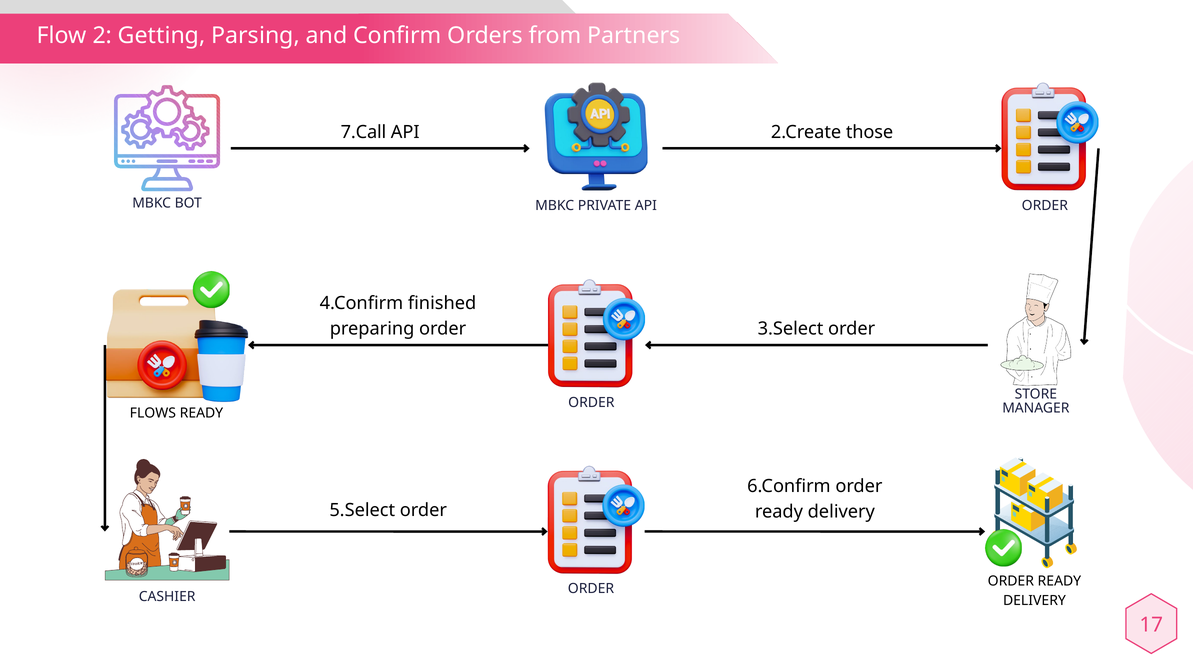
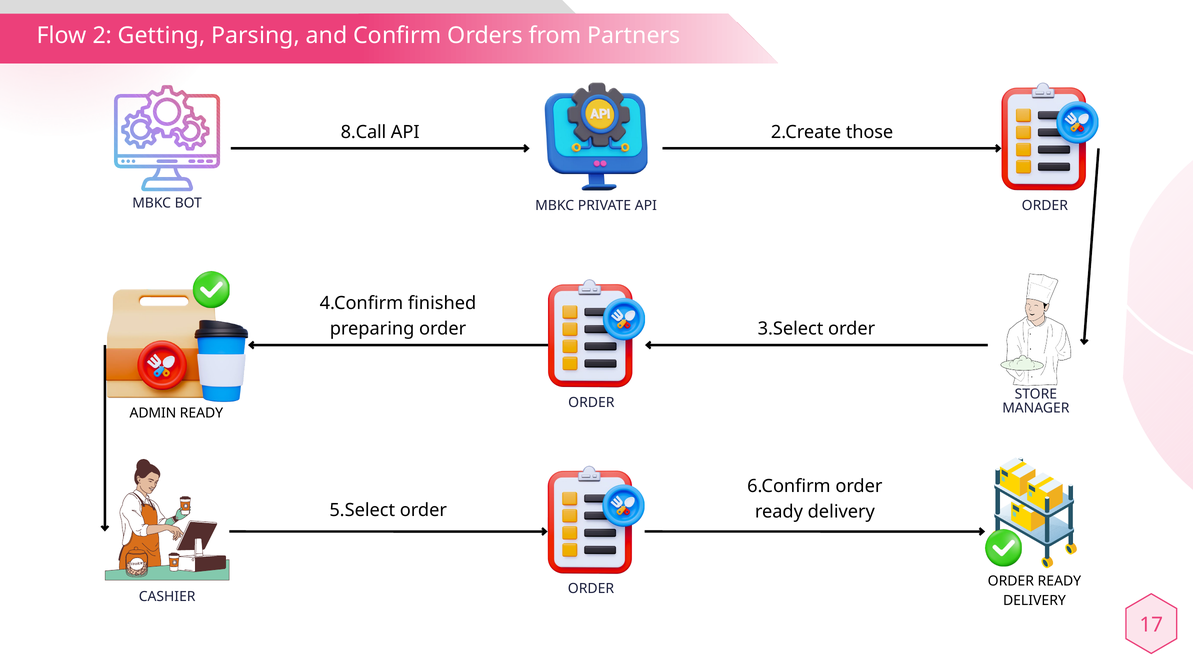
7.Call: 7.Call -> 8.Call (364, 132)
FLOWS: FLOWS -> ADMIN (153, 413)
